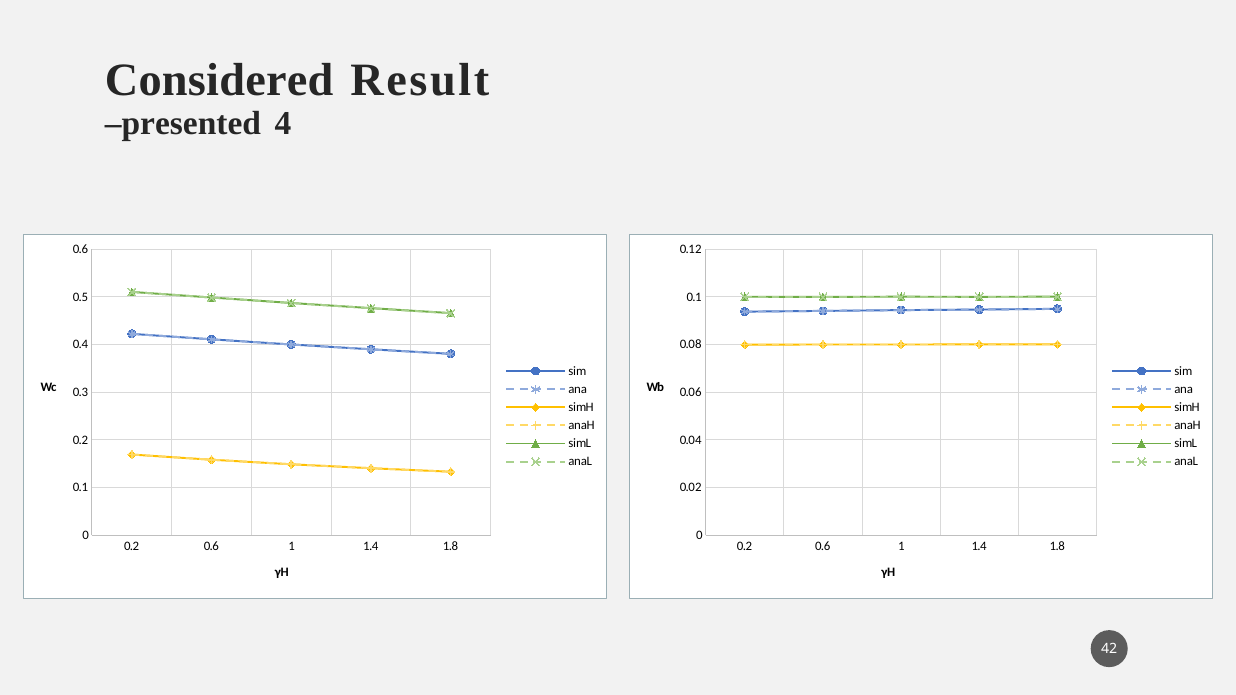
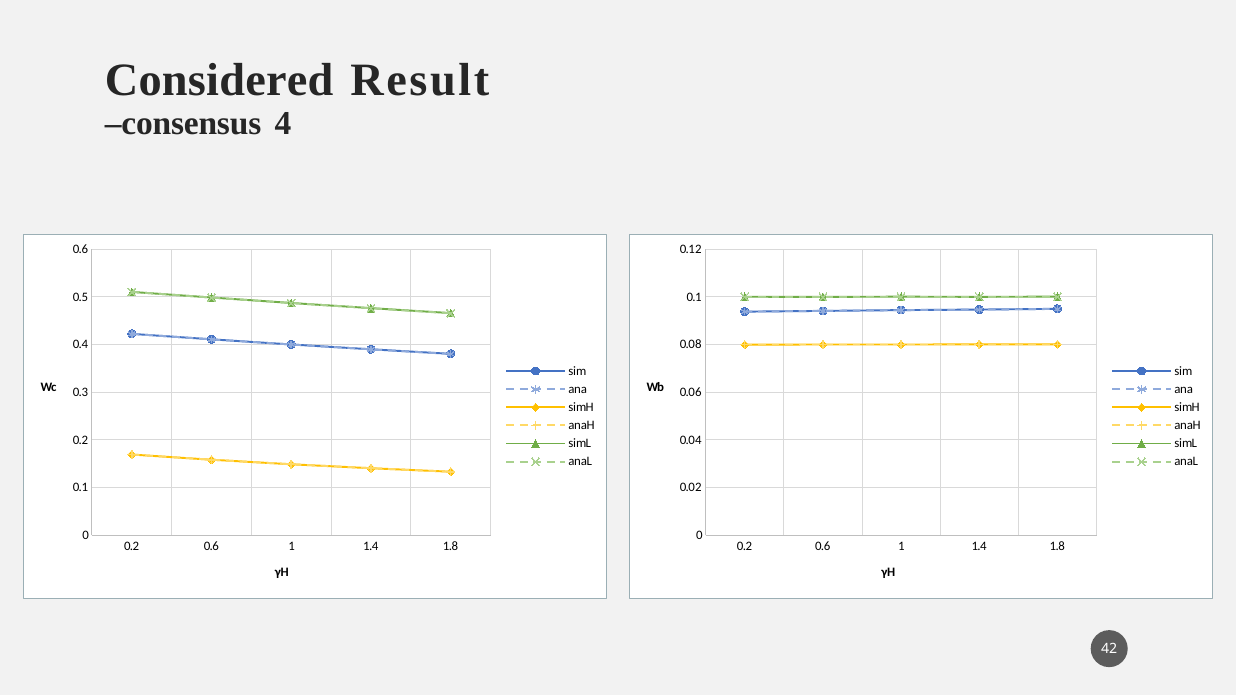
presented: presented -> consensus (183, 124)
